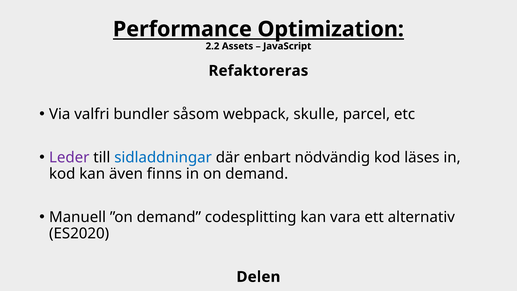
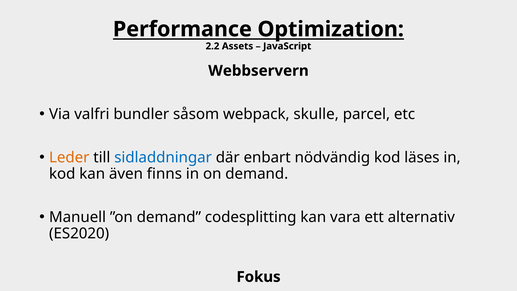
Refaktoreras: Refaktoreras -> Webbservern (258, 71)
Leder colour: purple -> orange (69, 157)
Delen: Delen -> Fokus (259, 277)
